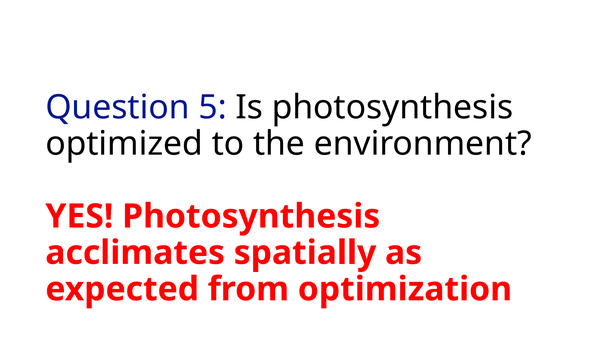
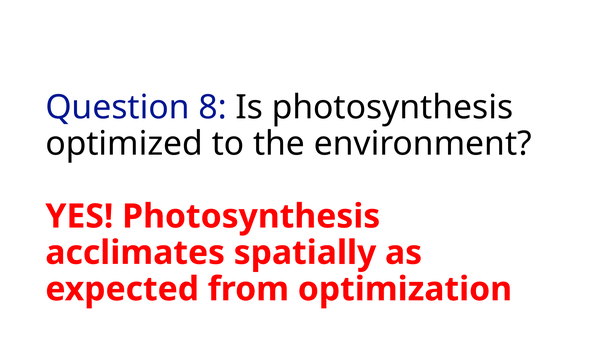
5: 5 -> 8 (213, 107)
